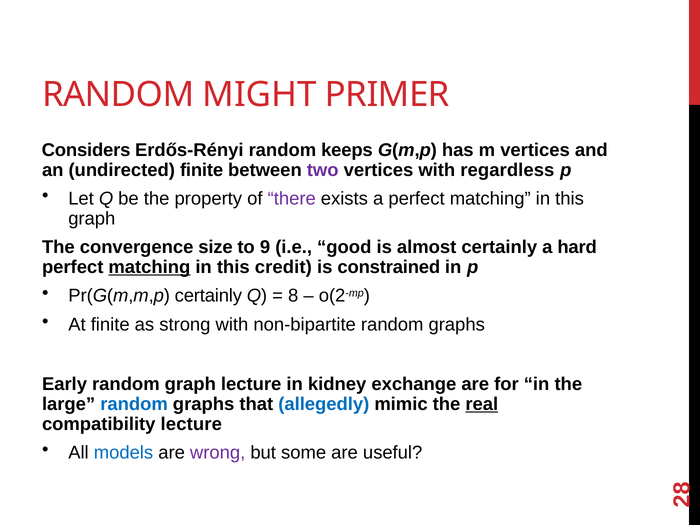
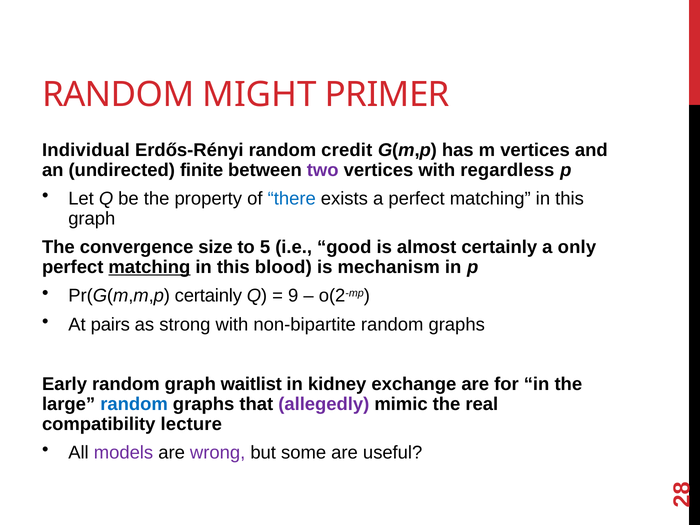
Considers: Considers -> Individual (86, 150)
keeps: keeps -> credit (347, 150)
there colour: purple -> blue (292, 199)
9: 9 -> 5 (265, 247)
hard: hard -> only (577, 247)
credit: credit -> blood (283, 267)
constrained: constrained -> mechanism (389, 267)
8: 8 -> 9 (293, 296)
At finite: finite -> pairs (110, 325)
graph lecture: lecture -> waitlist (251, 384)
allegedly colour: blue -> purple (324, 404)
real underline: present -> none (482, 404)
models colour: blue -> purple (123, 453)
